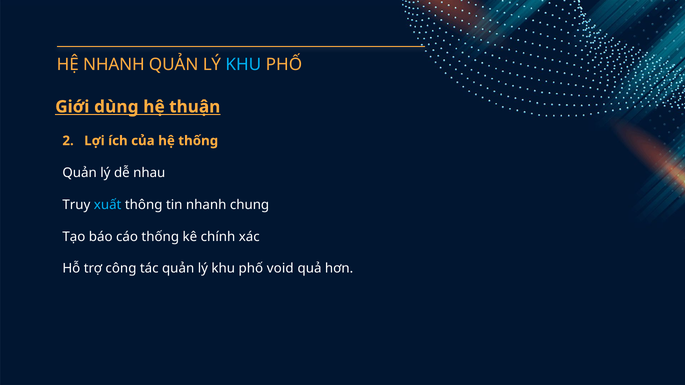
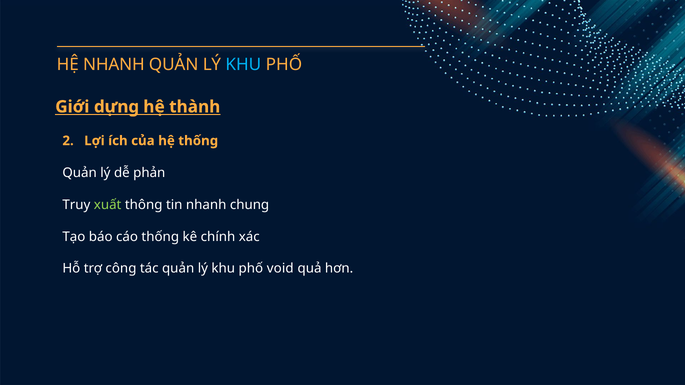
dùng: dùng -> dựng (117, 107)
thuận: thuận -> thành (195, 107)
nhau: nhau -> phản (149, 173)
xuất colour: light blue -> light green (108, 205)
